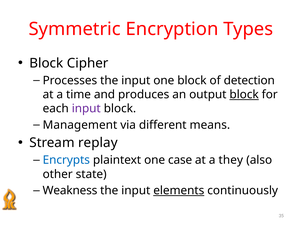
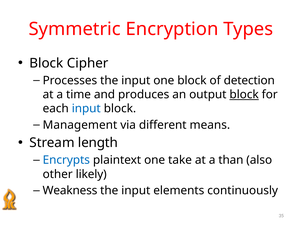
input colour: purple -> blue (86, 109)
replay: replay -> length (98, 143)
case: case -> take (180, 160)
they: they -> than (231, 160)
state: state -> likely (91, 175)
elements underline: present -> none (179, 191)
